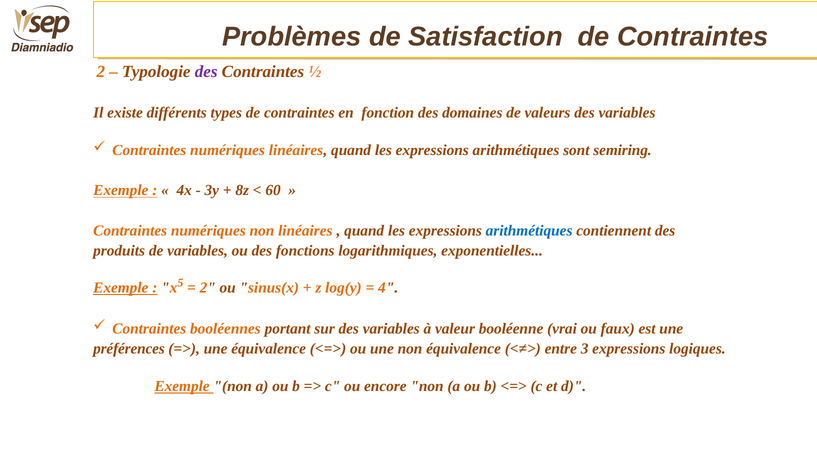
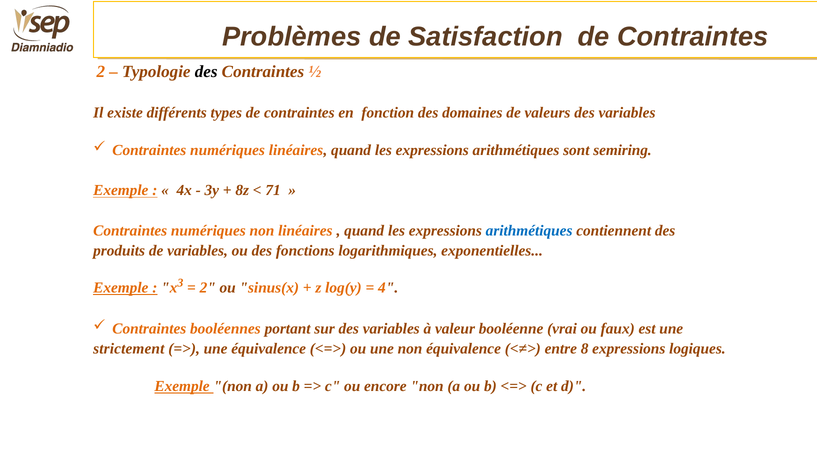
des colour: purple -> black (206, 72)
60: 60 -> 71 (273, 191)
5: 5 -> 3 (180, 283)
préférences: préférences -> strictement (129, 349)
3: 3 -> 8 (585, 349)
